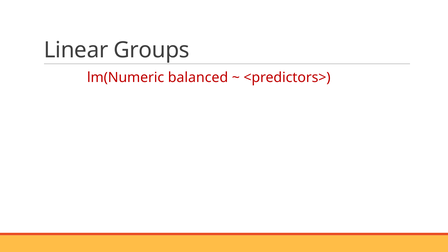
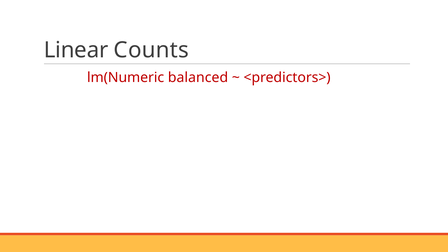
Groups: Groups -> Counts (151, 50)
